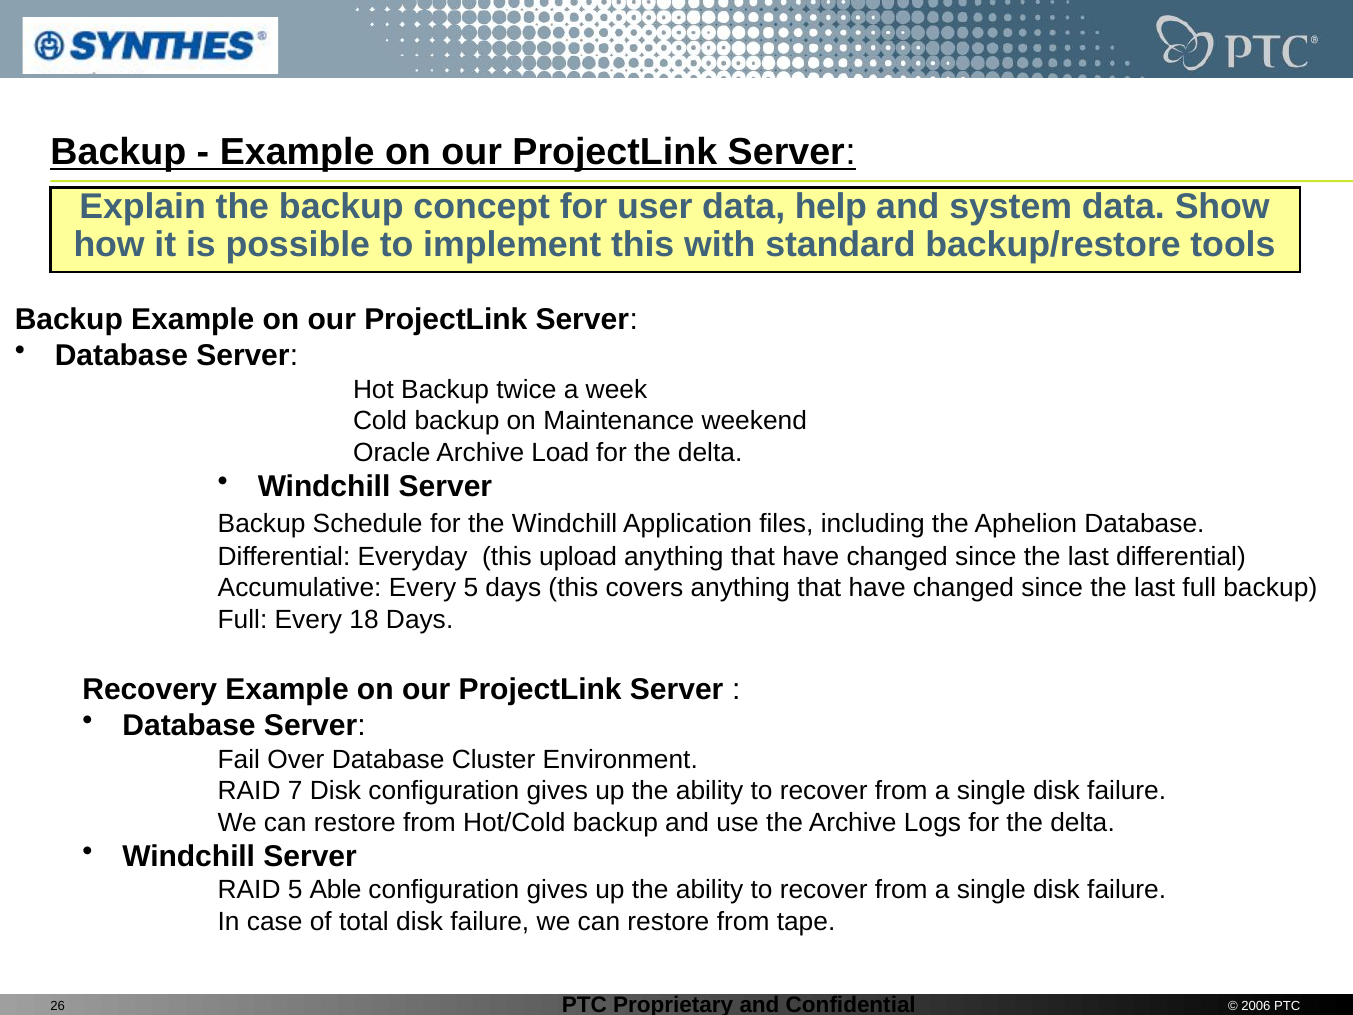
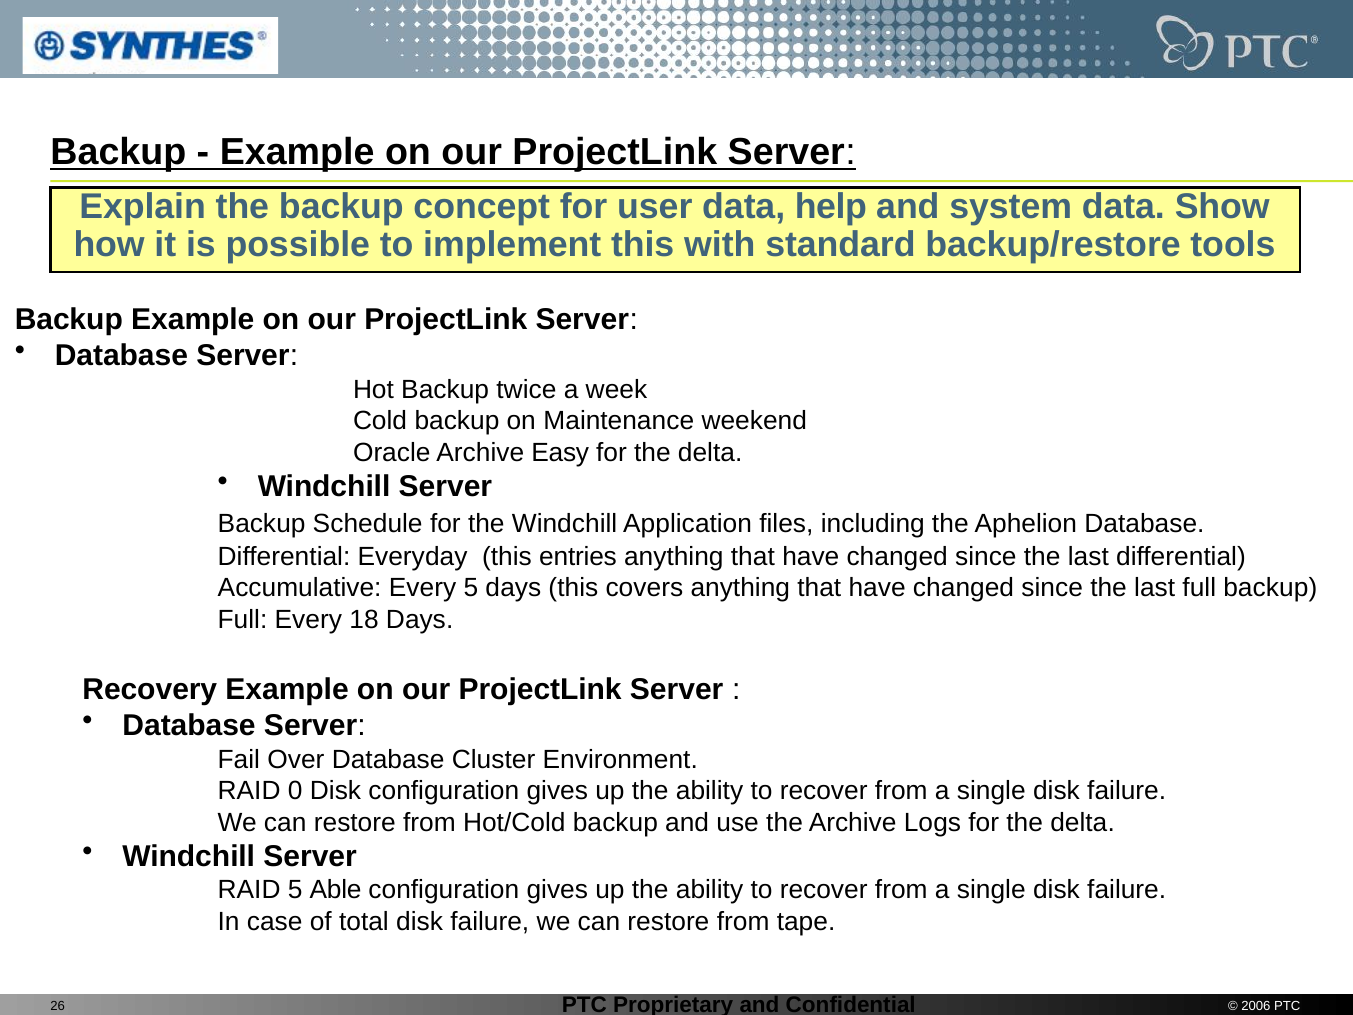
Load: Load -> Easy (560, 453)
upload: upload -> entries (578, 556)
7: 7 -> 0 (295, 791)
